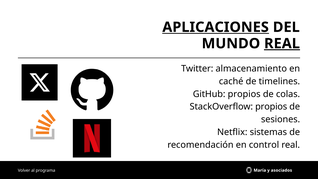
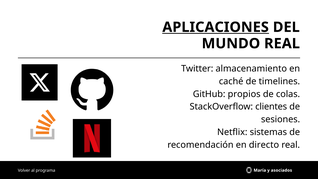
REAL underline: present -> none (282, 44)
StackOverflow propios: propios -> clientes (271, 107)
control: control -> directo (264, 145)
